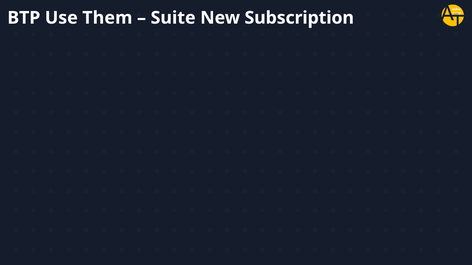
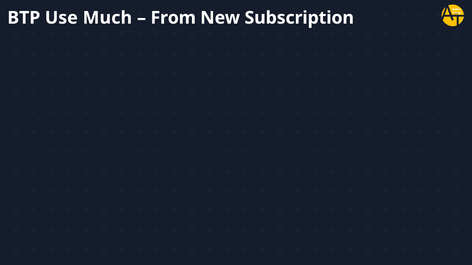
Them: Them -> Much (107, 18)
Suite: Suite -> From (173, 18)
